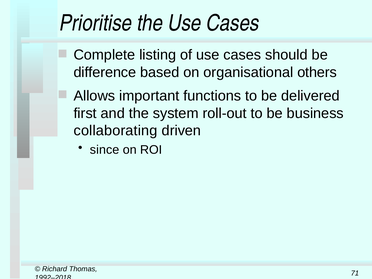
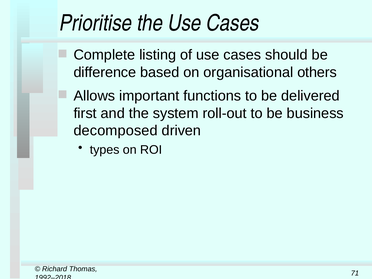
collaborating: collaborating -> decomposed (116, 131)
since: since -> types (105, 150)
